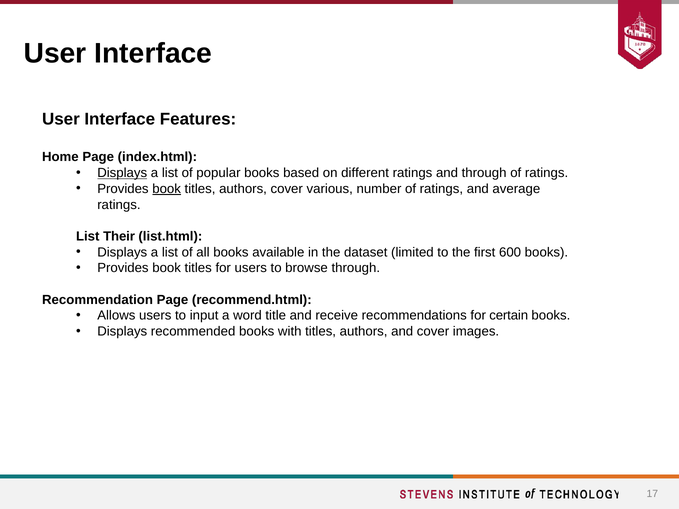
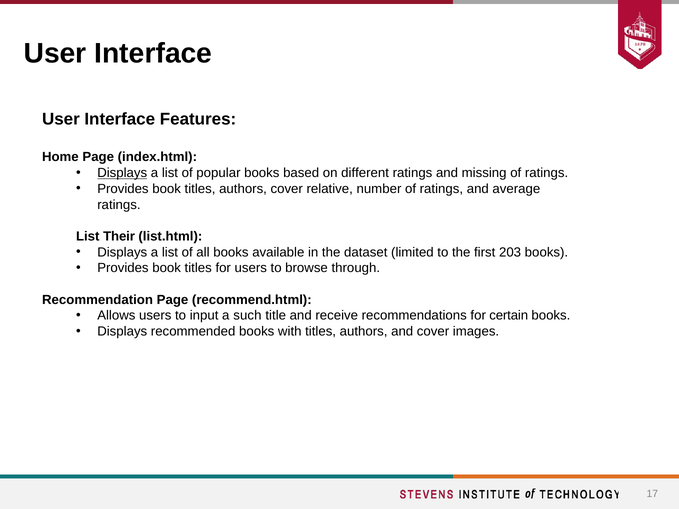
and through: through -> missing (484, 173)
book underline: present -> none (167, 189)
various: various -> relative (330, 189)
600: 600 -> 203 (510, 252)
word: word -> such (247, 316)
